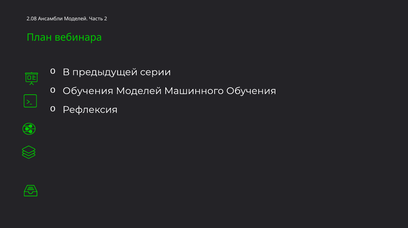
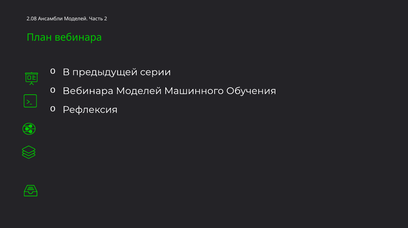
Обучения: Обучения -> Вебинара (88, 91)
